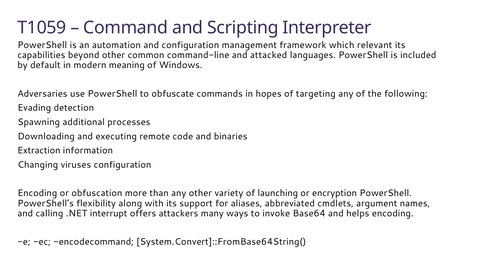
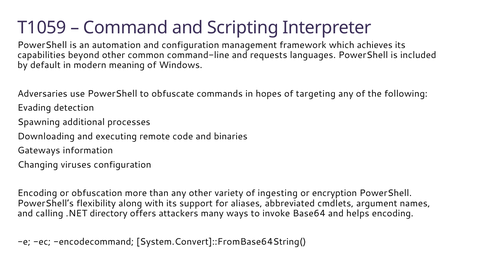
relevant: relevant -> achieves (375, 45)
attacked: attacked -> requests (269, 55)
Extraction: Extraction -> Gateways (39, 151)
launching: launching -> ingesting (278, 193)
interrupt: interrupt -> directory (109, 213)
